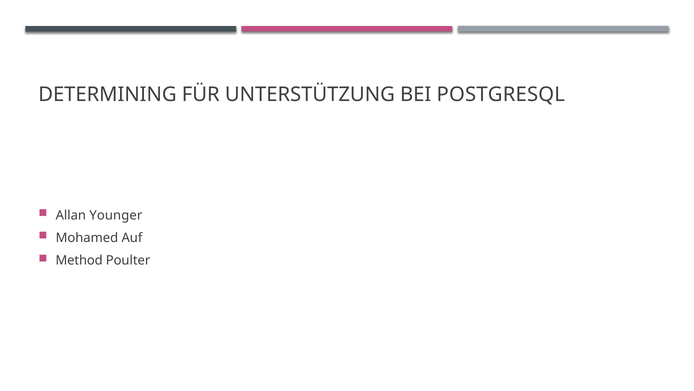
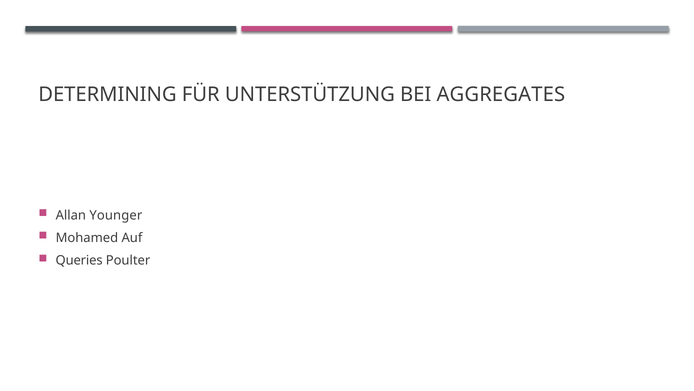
POSTGRESQL: POSTGRESQL -> AGGREGATES (501, 94)
Method: Method -> Queries (79, 260)
